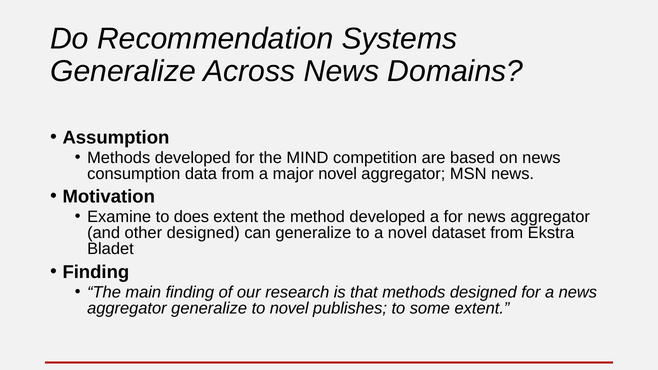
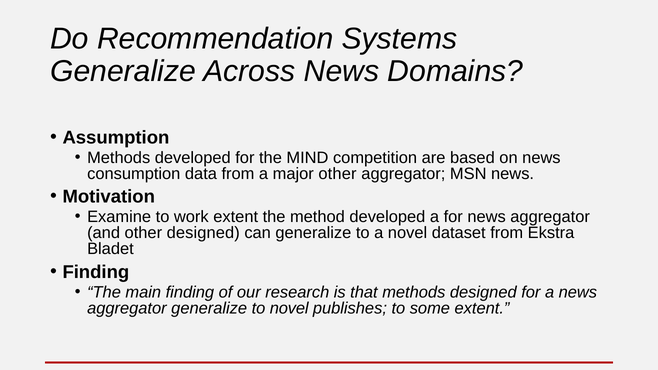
major novel: novel -> other (337, 174)
does: does -> work (191, 217)
